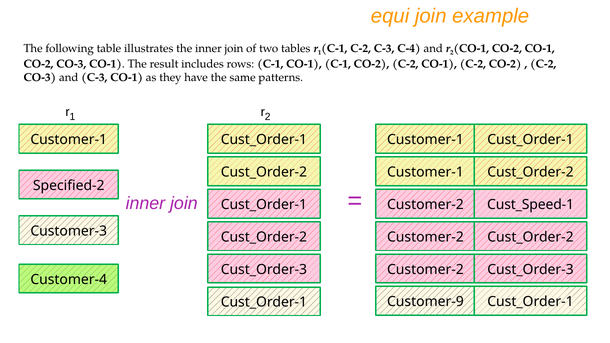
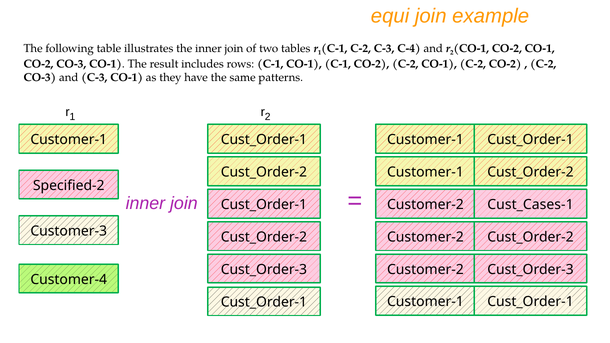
Cust_Speed-1: Cust_Speed-1 -> Cust_Cases-1 (530, 205)
Customer-9: Customer-9 -> Customer-1 (425, 302)
